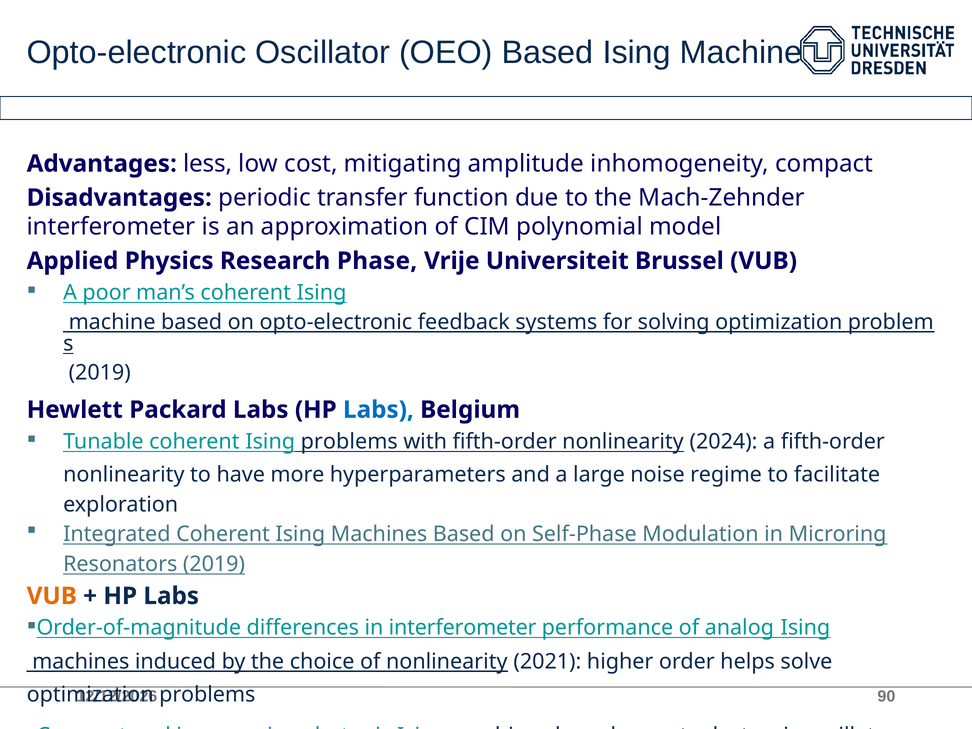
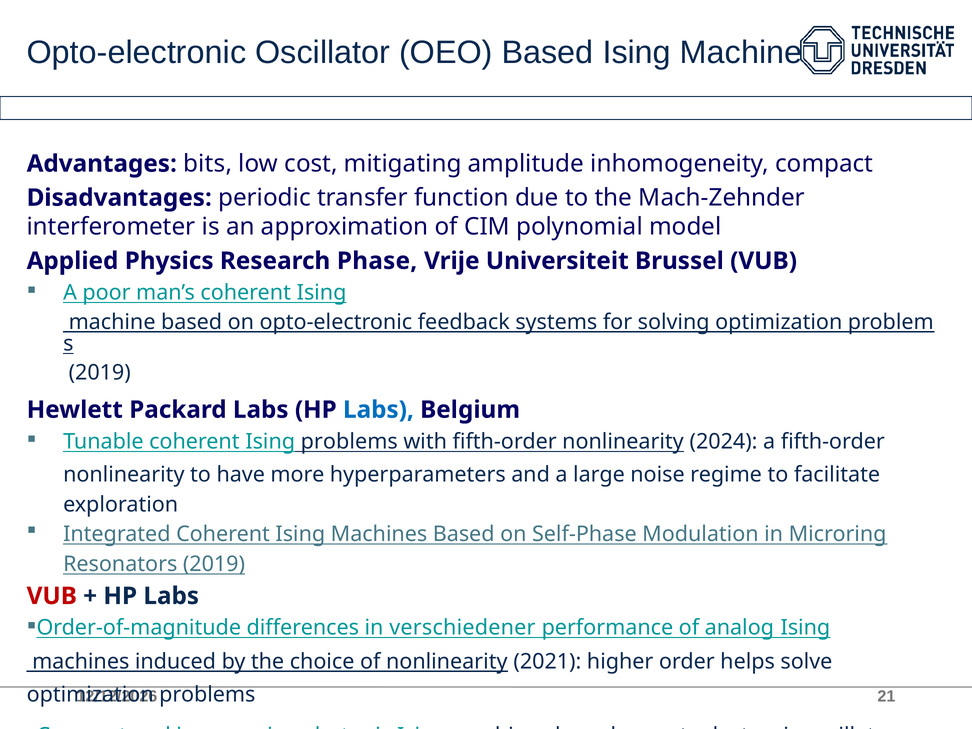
less: less -> bits (208, 164)
VUB colour: orange -> red (52, 596)
in interferometer: interferometer -> verschiedener (462, 628)
90: 90 -> 21 (886, 696)
